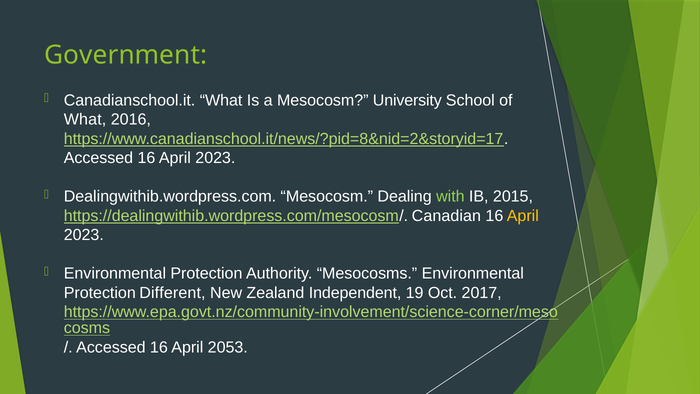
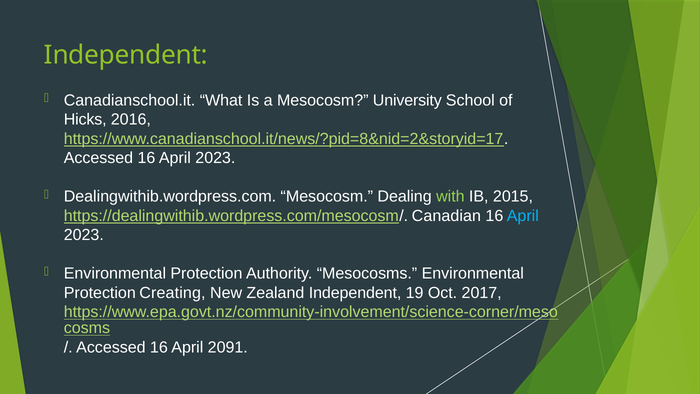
Government: Government -> Independent (126, 55)
What: What -> Hicks (85, 120)
April colour: yellow -> light blue (523, 216)
Different: Different -> Creating (172, 293)
2053: 2053 -> 2091 (228, 347)
